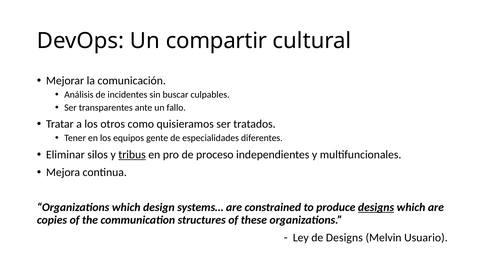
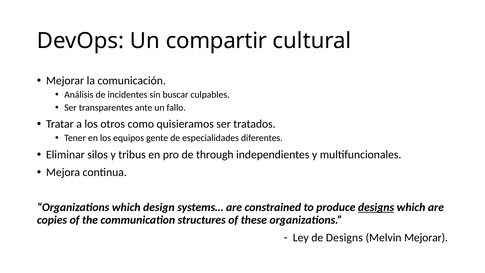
tribus underline: present -> none (132, 155)
proceso: proceso -> through (215, 155)
Melvin Usuario: Usuario -> Mejorar (426, 237)
